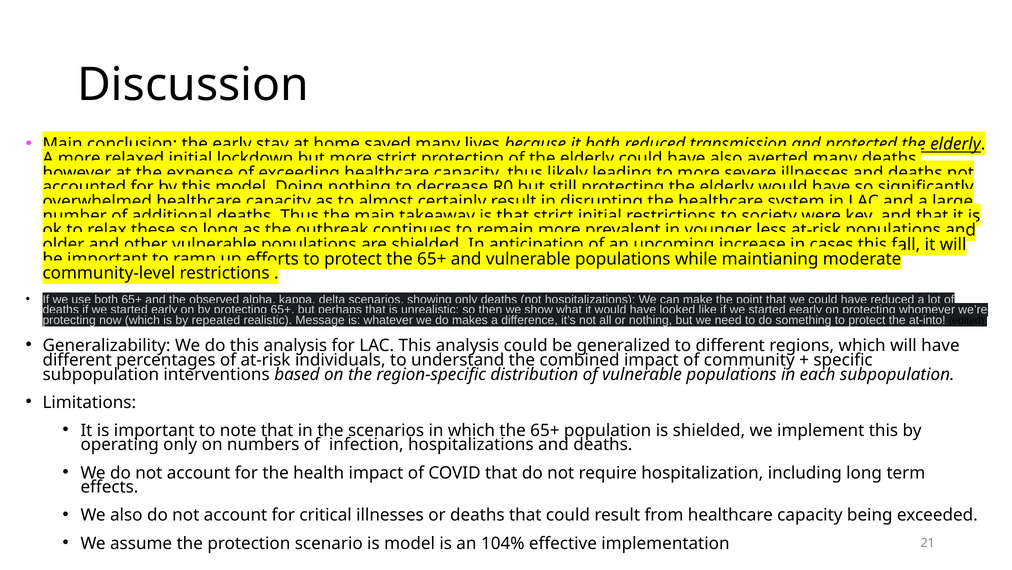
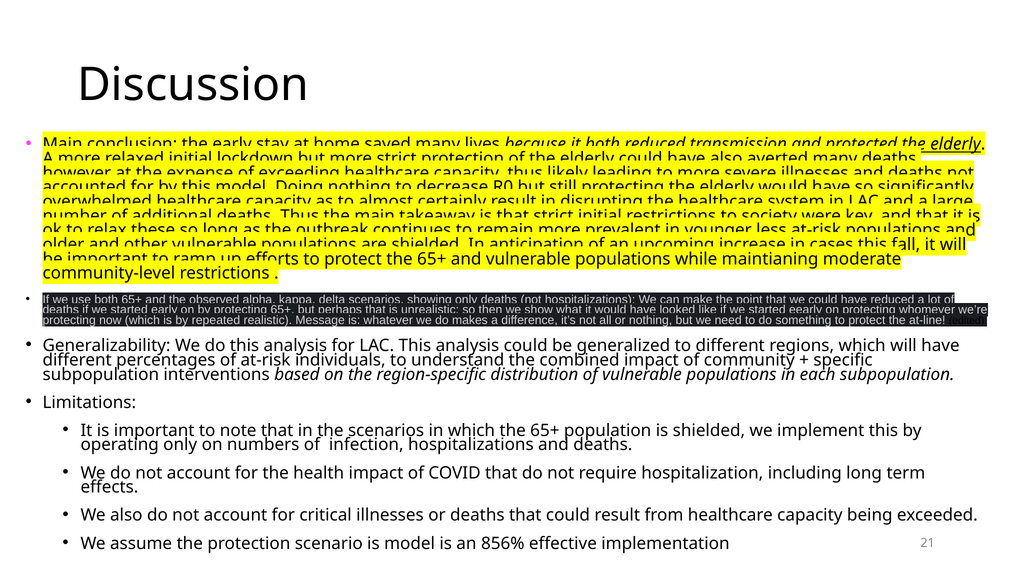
at-into: at-into -> at-line (927, 320)
104%: 104% -> 856% (503, 543)
